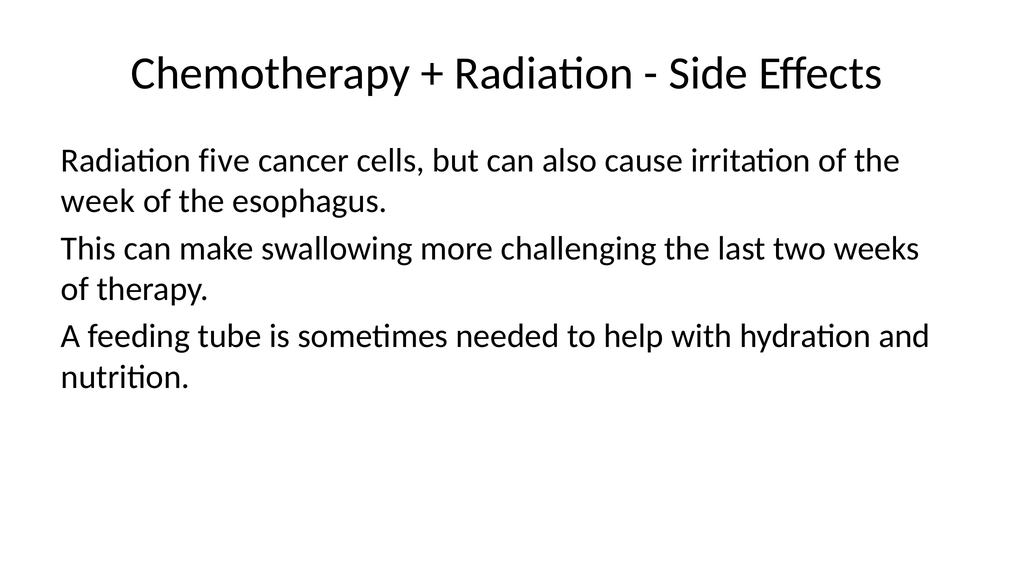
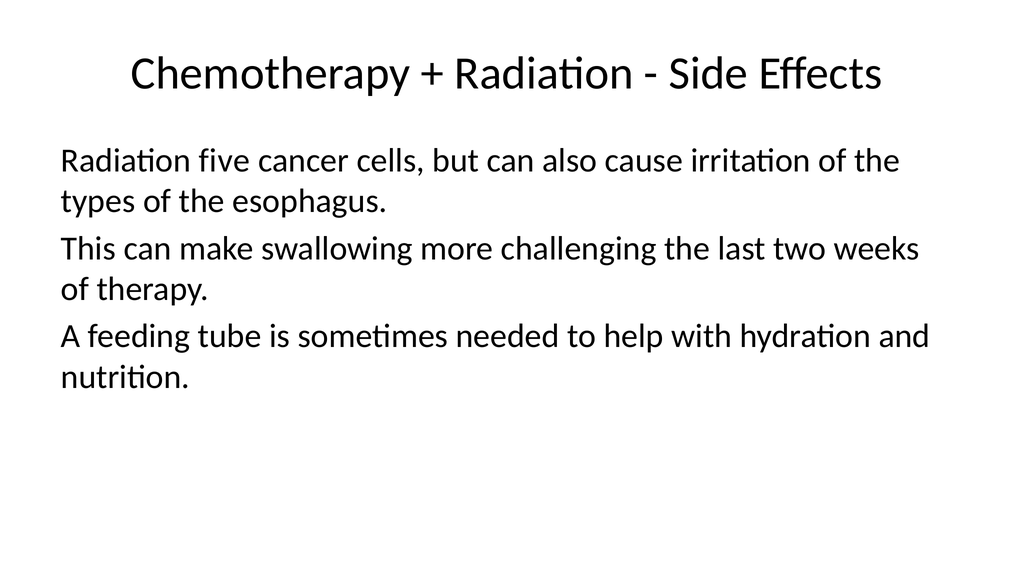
week: week -> types (98, 201)
